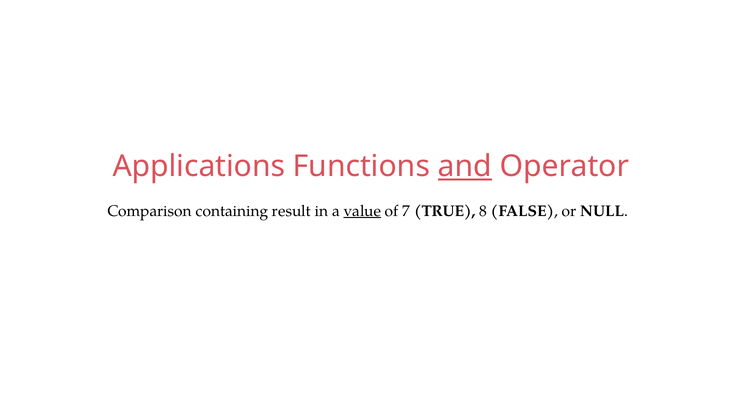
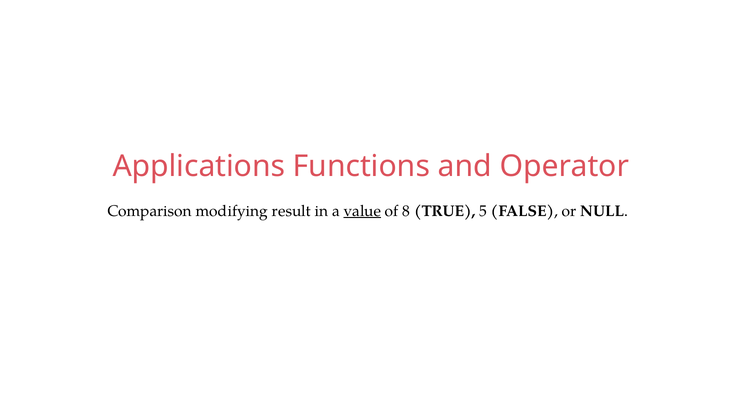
and underline: present -> none (465, 167)
containing: containing -> modifying (232, 211)
7: 7 -> 8 (406, 211)
8: 8 -> 5 (483, 211)
